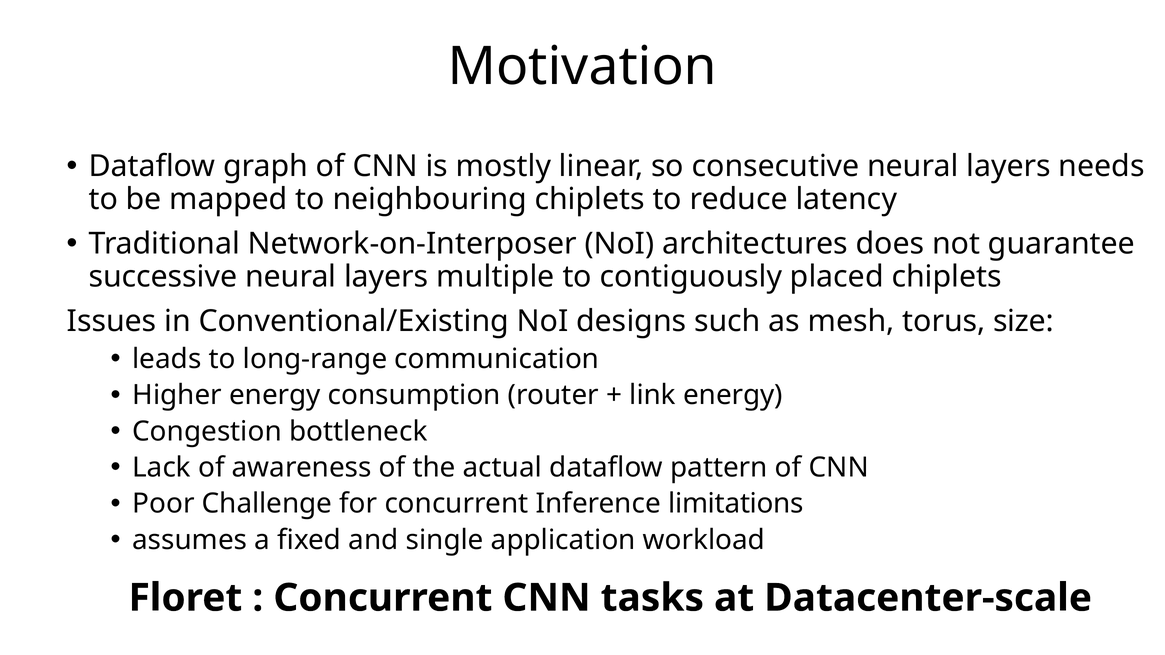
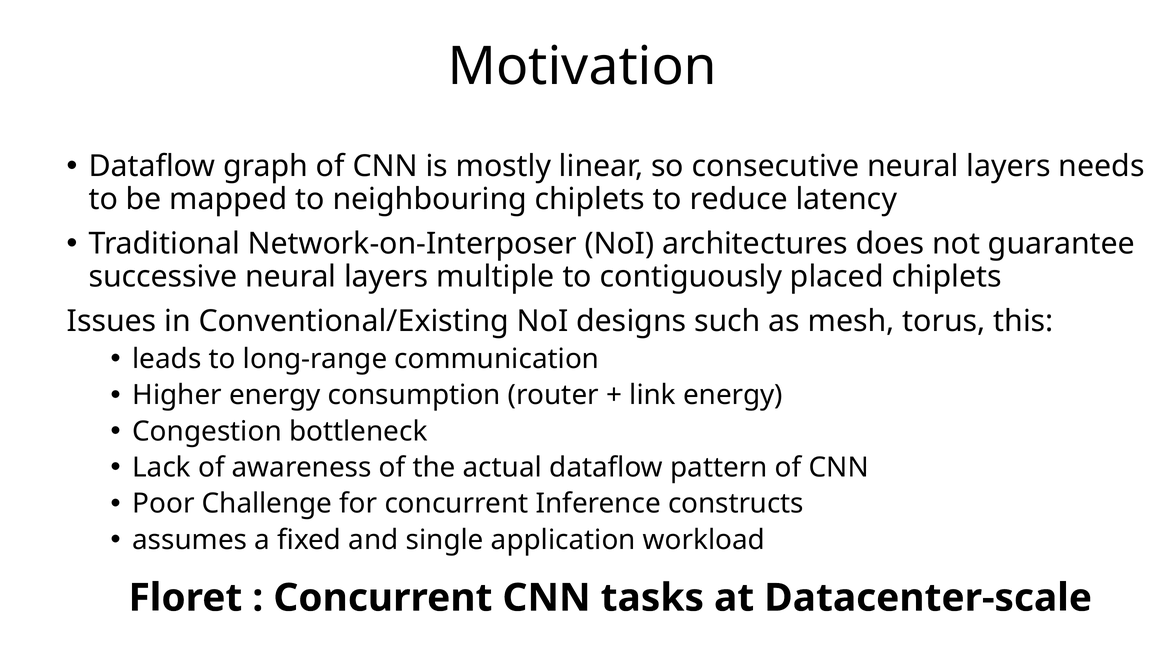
size: size -> this (1023, 322)
limitations: limitations -> constructs (736, 504)
